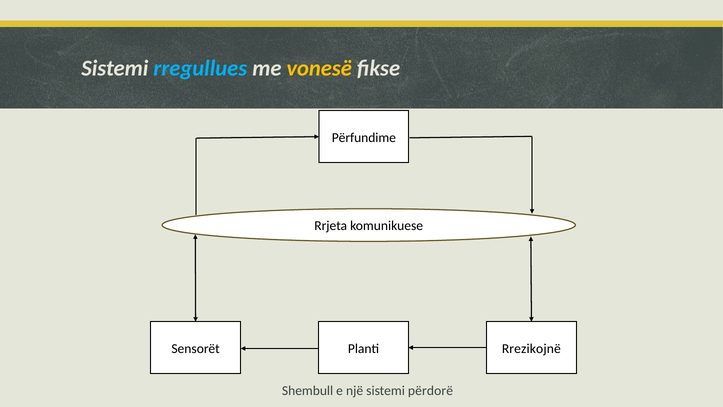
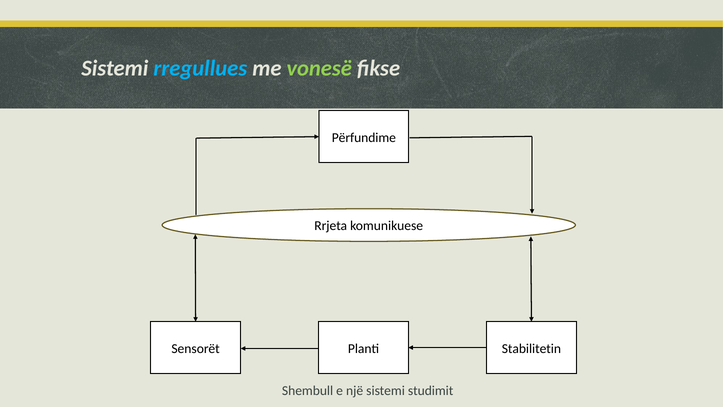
vonesë colour: yellow -> light green (319, 68)
Rrezikojnë: Rrezikojnë -> Stabilitetin (531, 348)
përdorë: përdorë -> studimit (431, 390)
